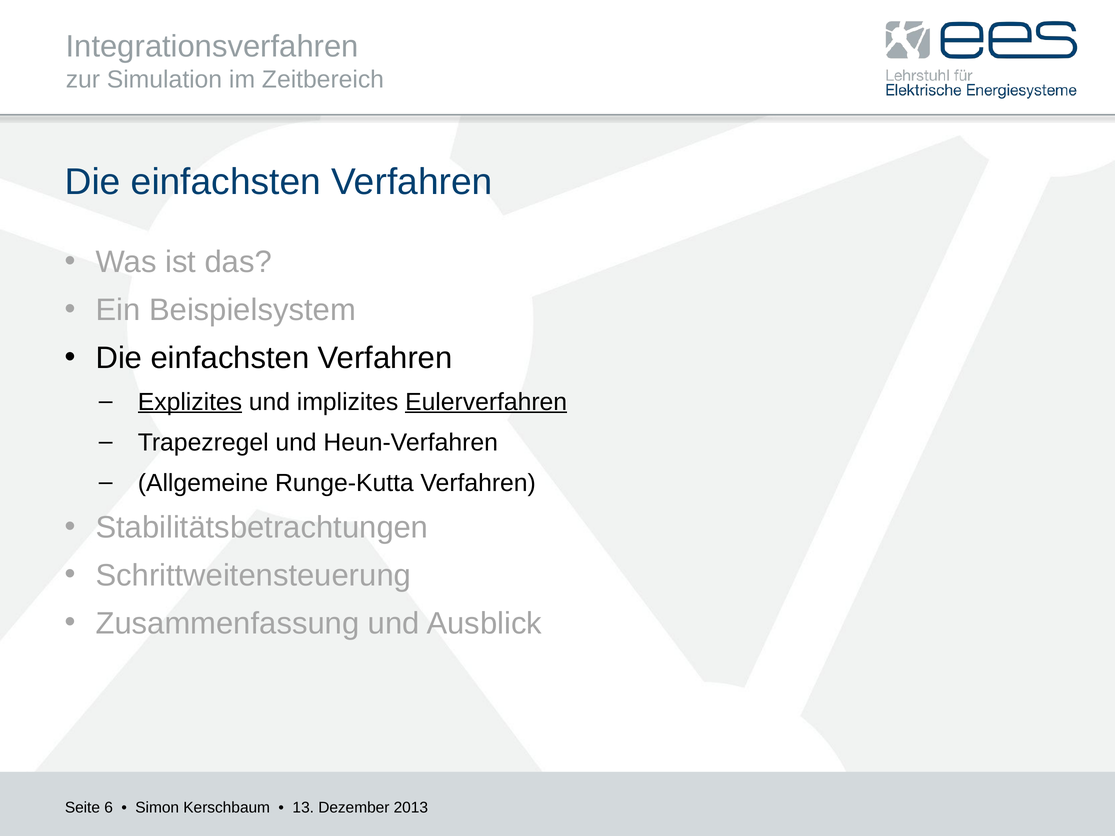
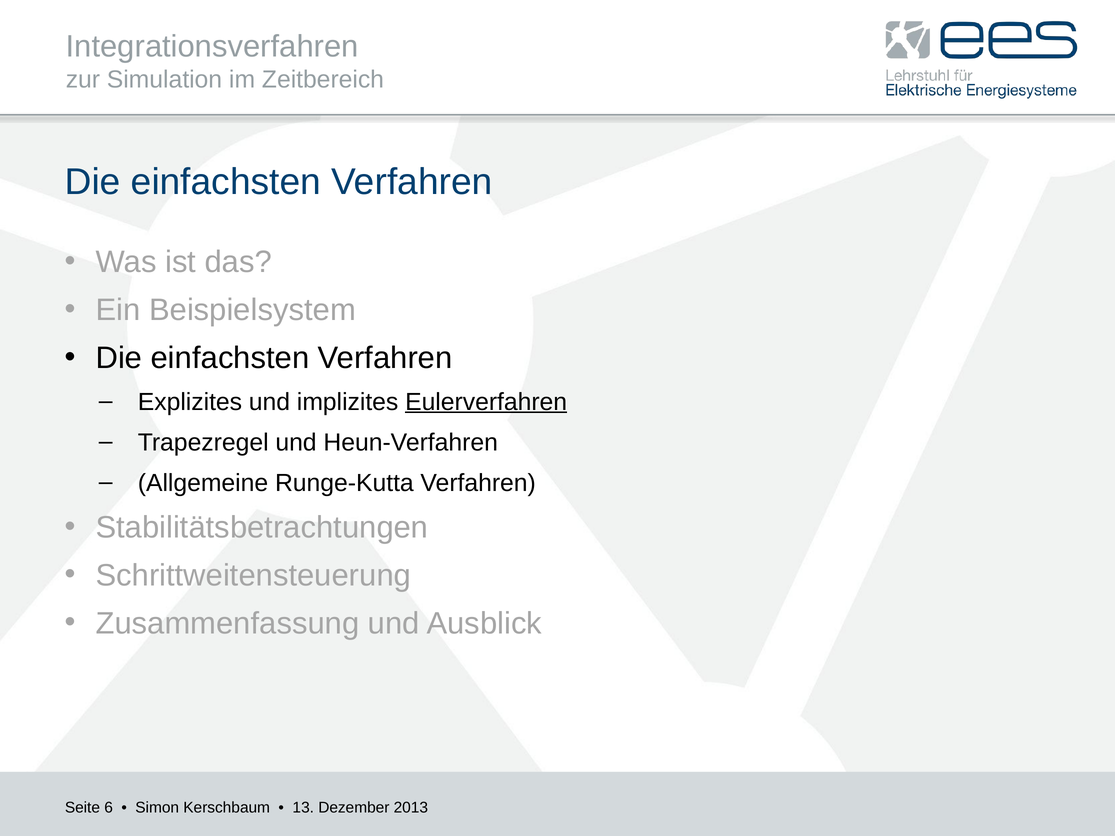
Explizites underline: present -> none (190, 402)
